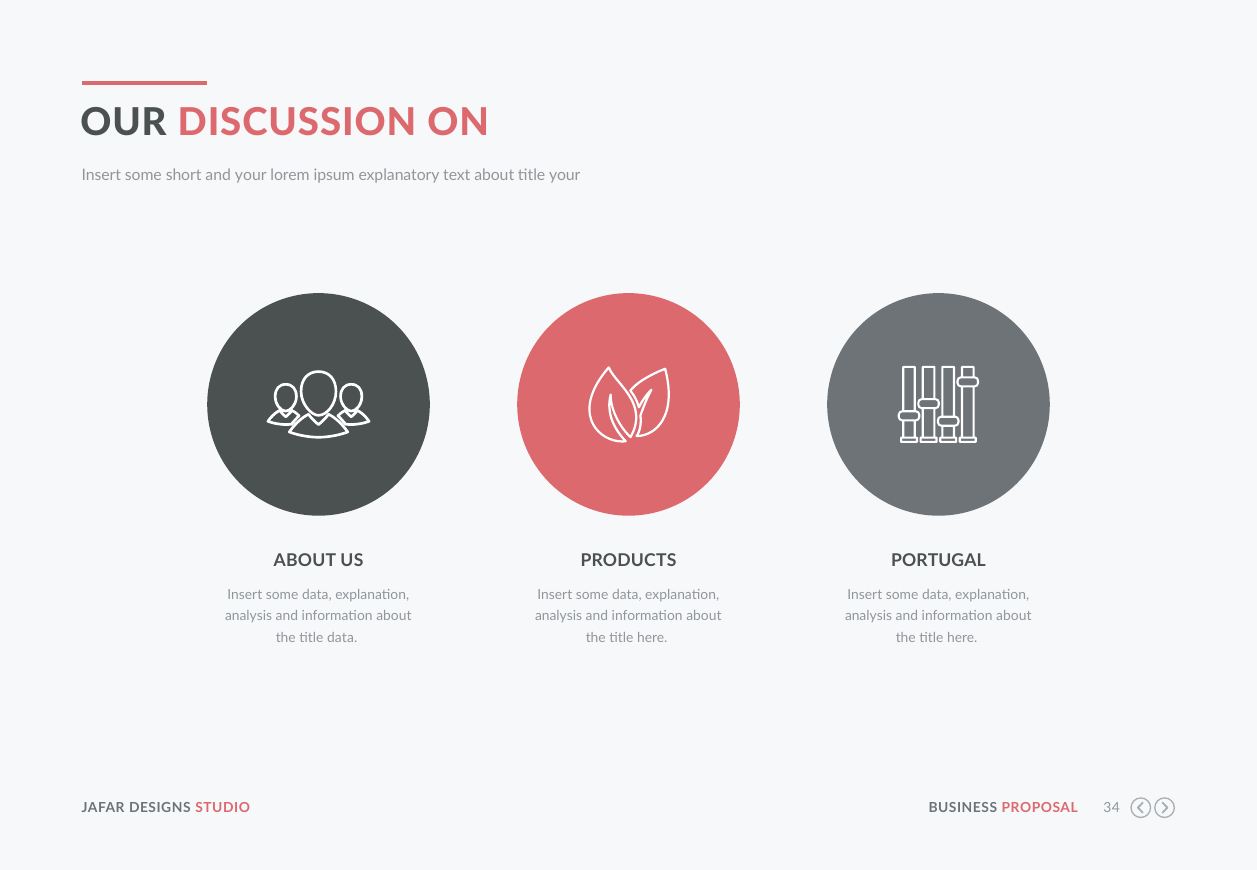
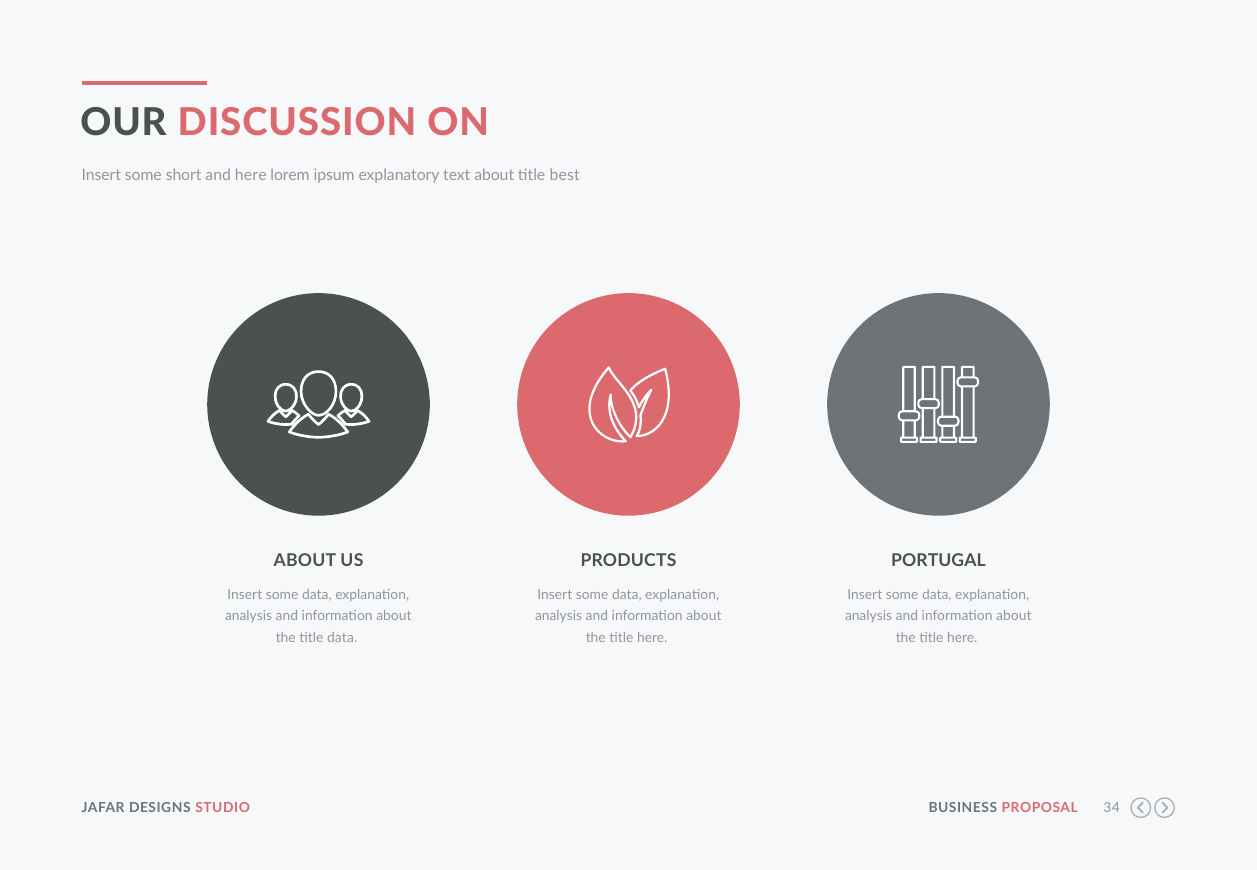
and your: your -> here (251, 175)
title your: your -> best (565, 175)
